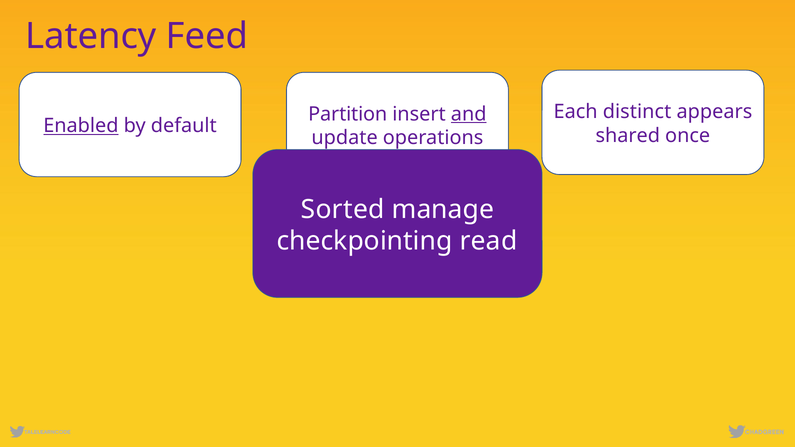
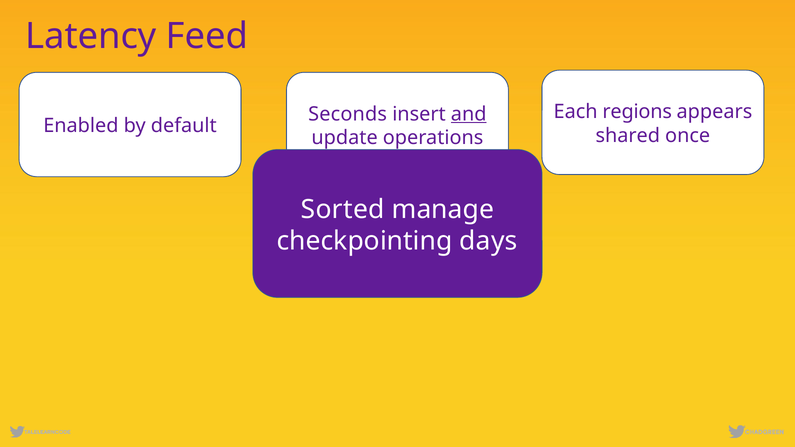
distinct: distinct -> regions (637, 112)
Partition: Partition -> Seconds (348, 114)
Enabled underline: present -> none (81, 126)
read: read -> days (488, 241)
